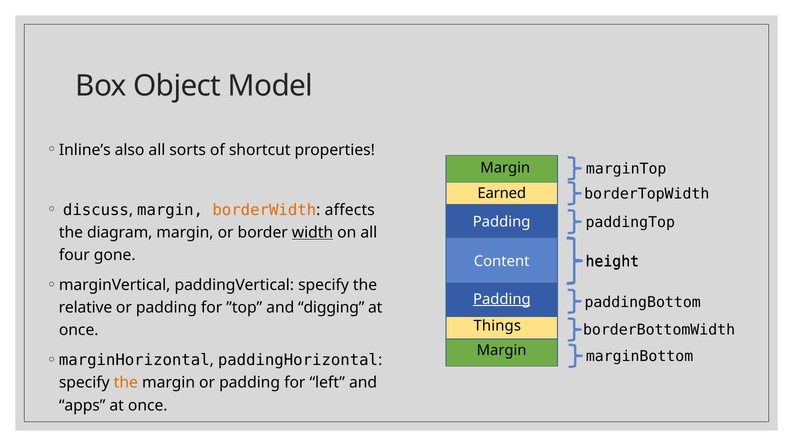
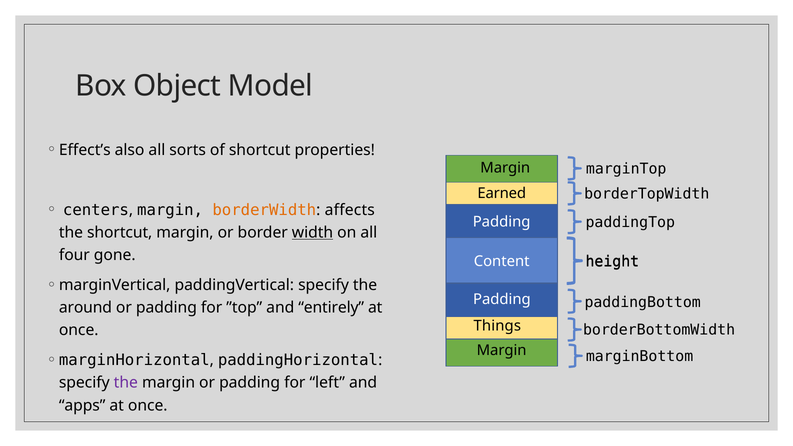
Inline’s: Inline’s -> Effect’s (85, 150)
discuss: discuss -> centers (96, 210)
the diagram: diagram -> shortcut (120, 233)
Padding underline: present -> none (502, 299)
relative: relative -> around (85, 308)
digging: digging -> entirely (331, 308)
the colour: orange -> purple (126, 383)
